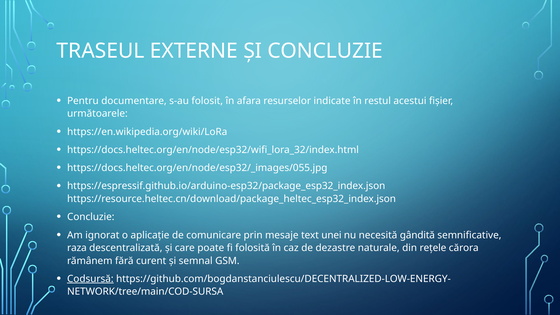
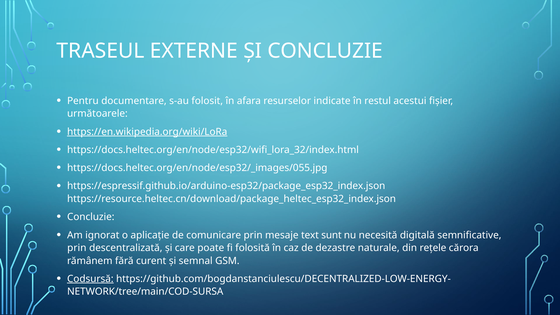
https://en.wikipedia.org/wiki/LoRa underline: none -> present (147, 132)
unei: unei -> sunt (331, 235)
gândită: gândită -> digitală (417, 235)
raza: raza -> prin (77, 248)
